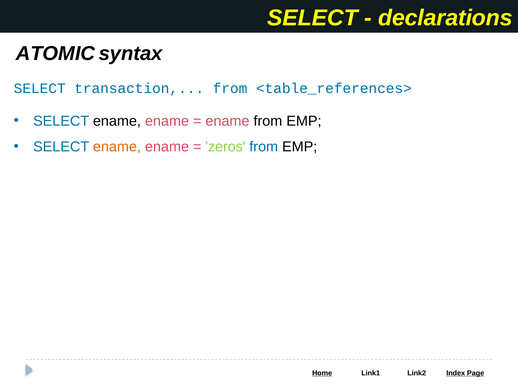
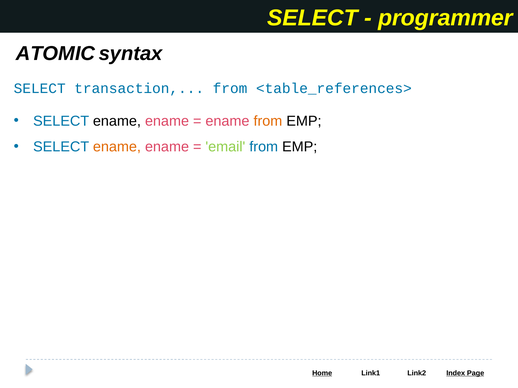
declarations: declarations -> programmer (445, 18)
from colour: black -> orange (268, 121)
zeros: zeros -> email (225, 147)
